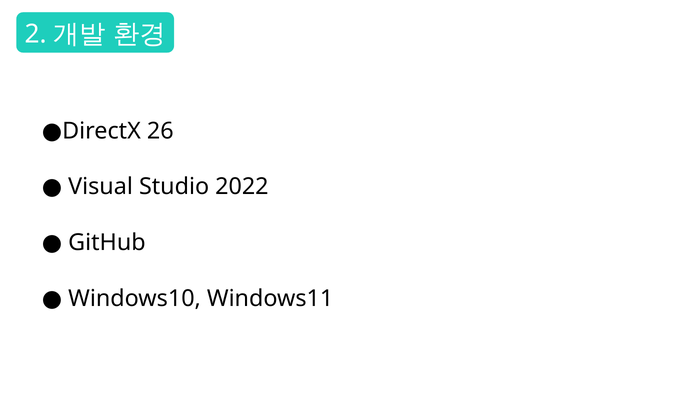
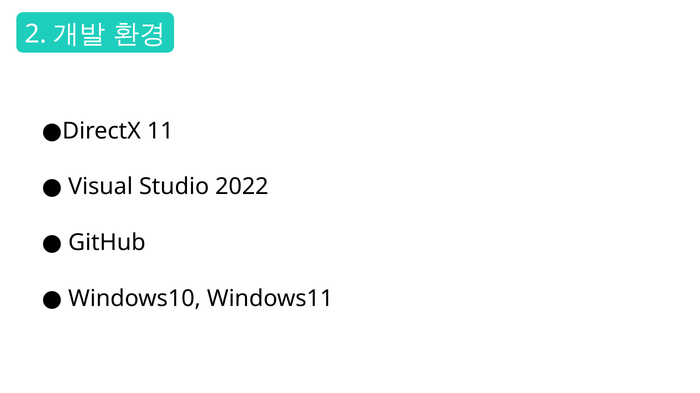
26: 26 -> 11 (160, 131)
